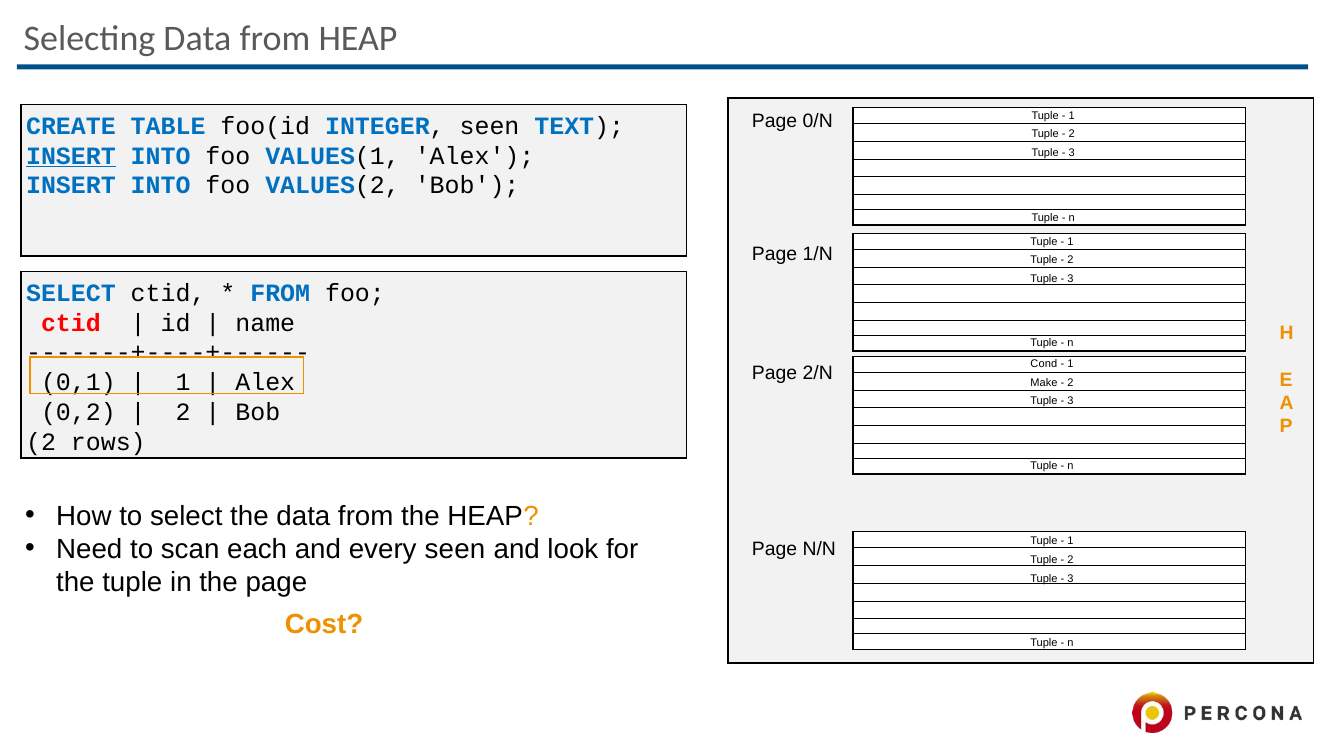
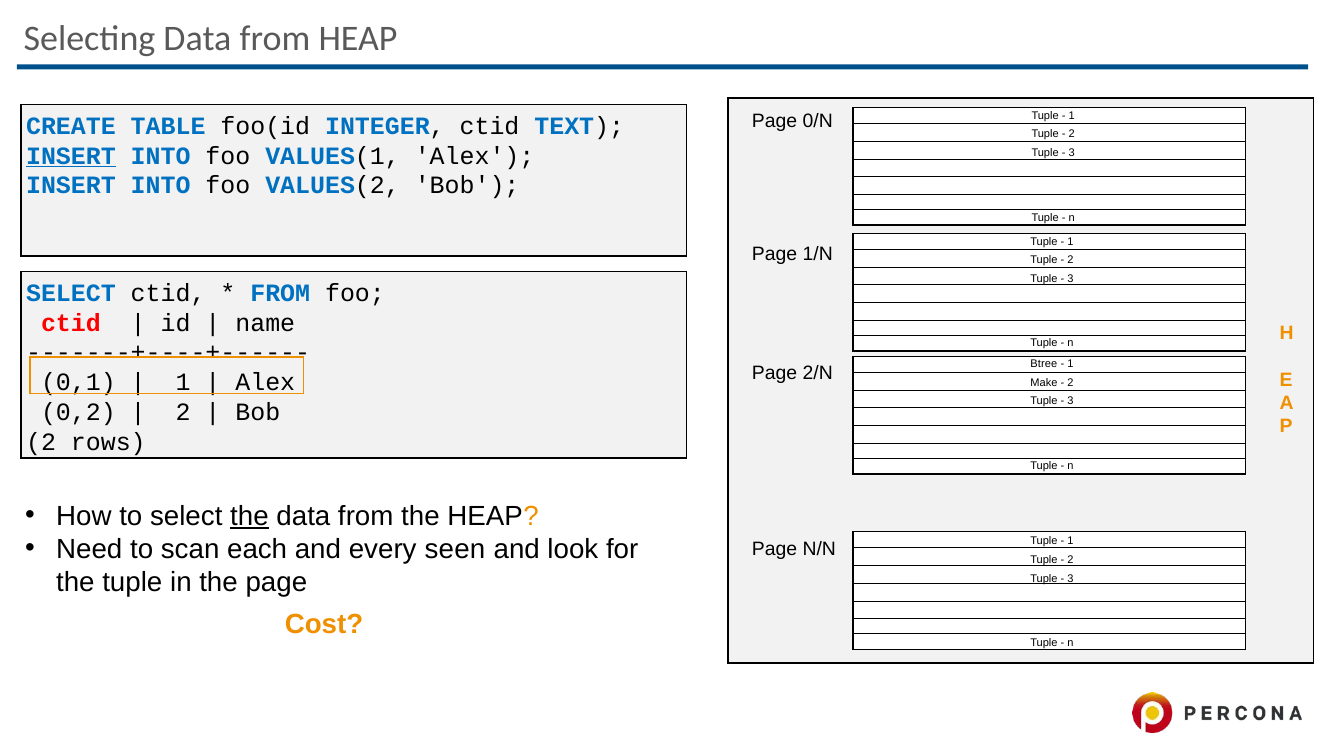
INTEGER seen: seen -> ctid (490, 126)
Cond: Cond -> Btree (1044, 365)
the underline: none -> present (249, 517)
